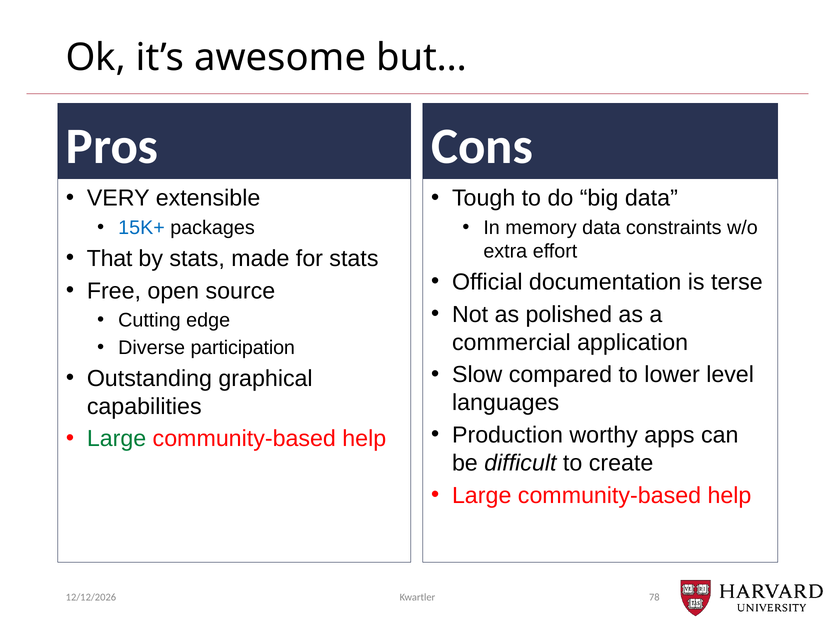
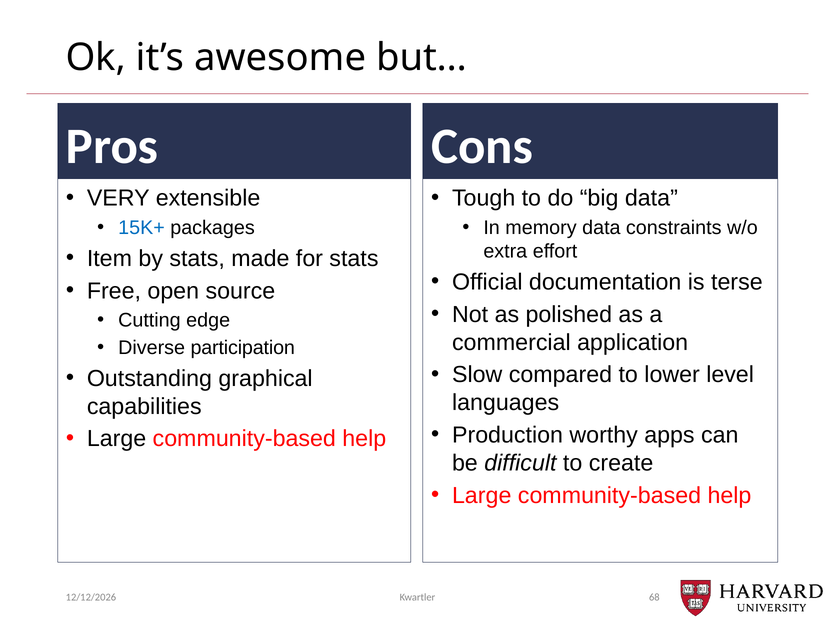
That: That -> Item (109, 258)
Large colour: green -> black (117, 439)
78: 78 -> 68 (654, 598)
